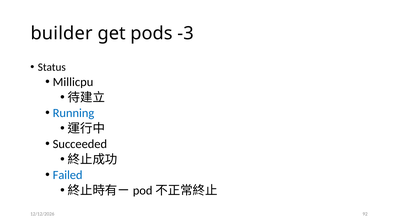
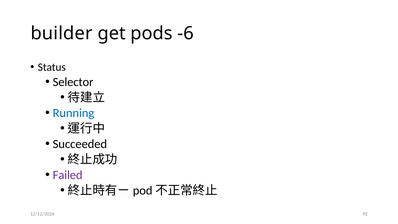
-3: -3 -> -6 (186, 33)
Millicpu: Millicpu -> Selector (73, 82)
Failed colour: blue -> purple (68, 175)
